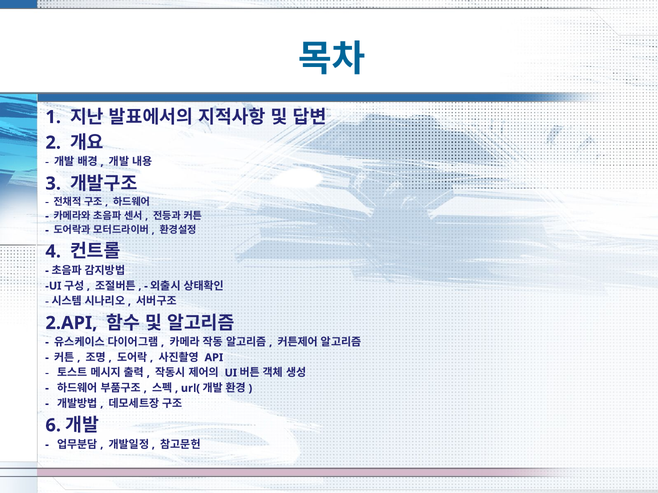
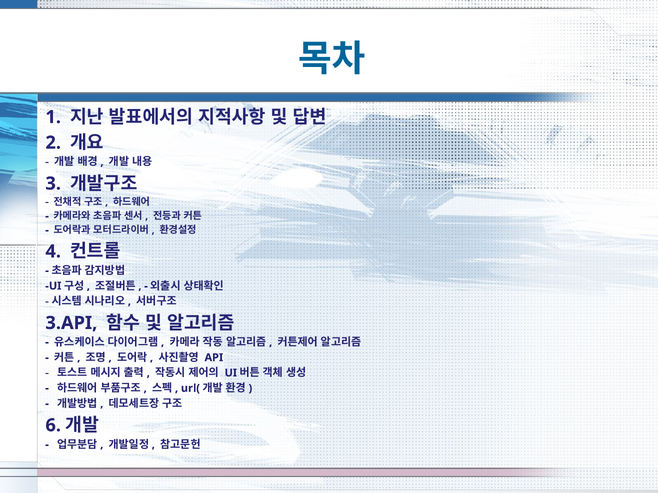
2.API: 2.API -> 3.API (71, 323)
